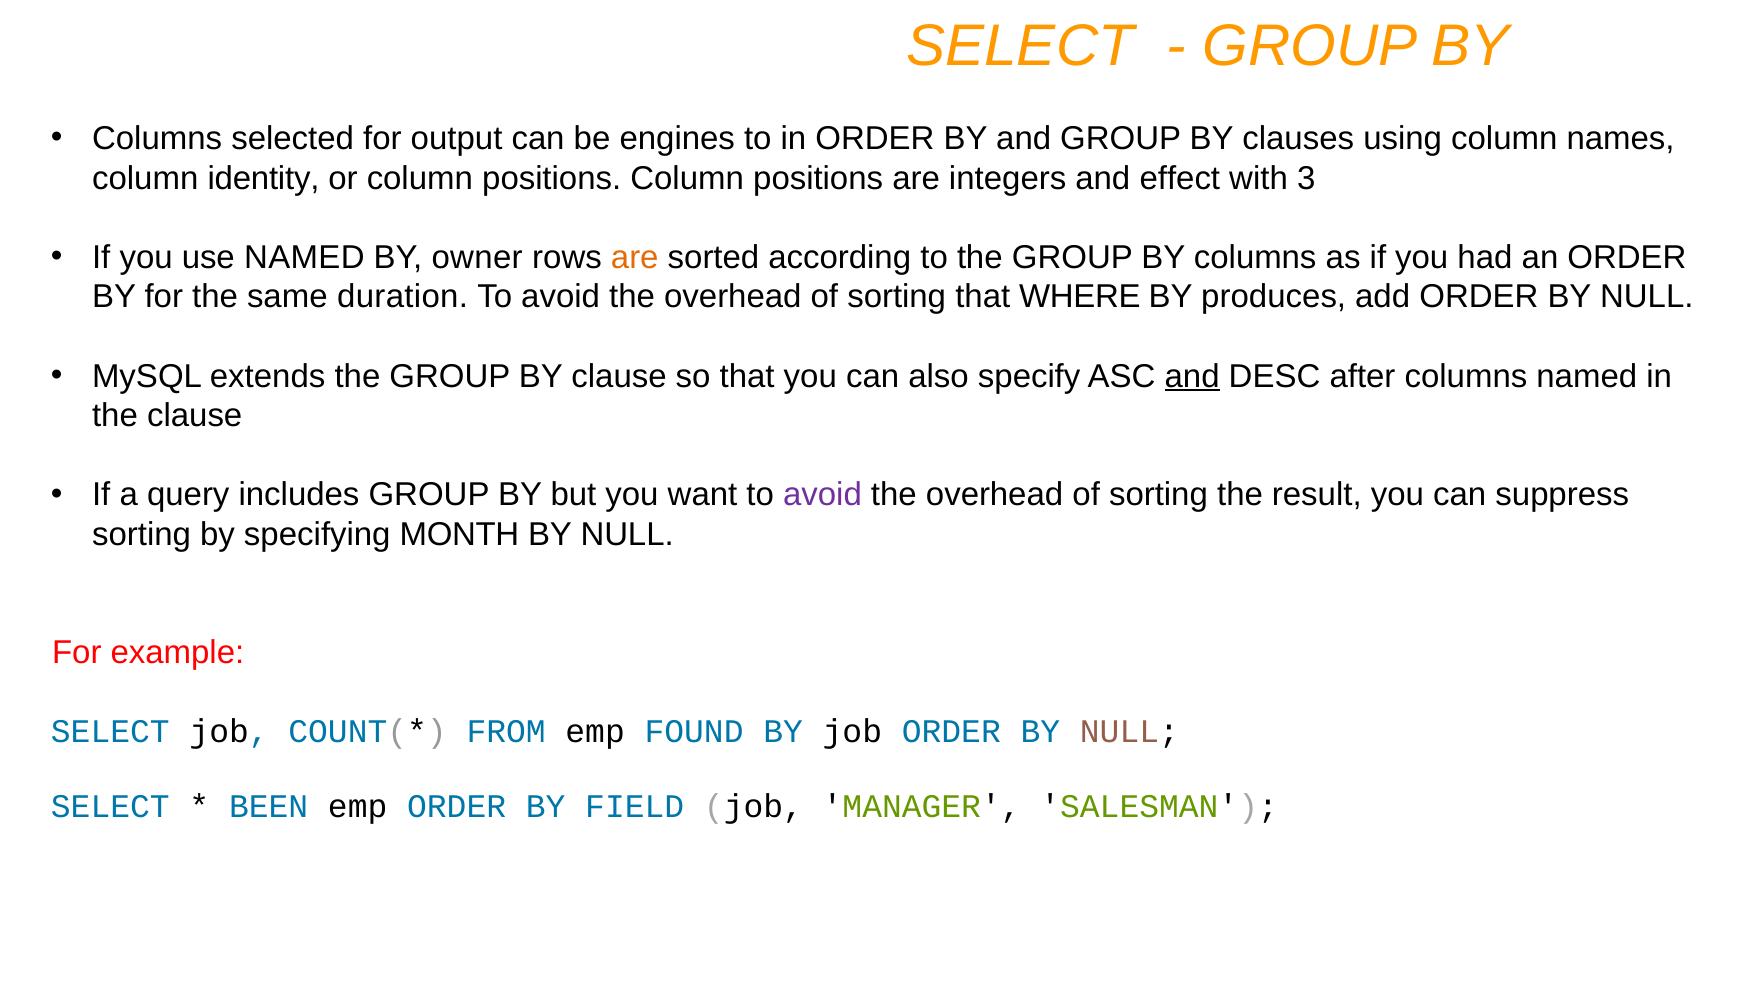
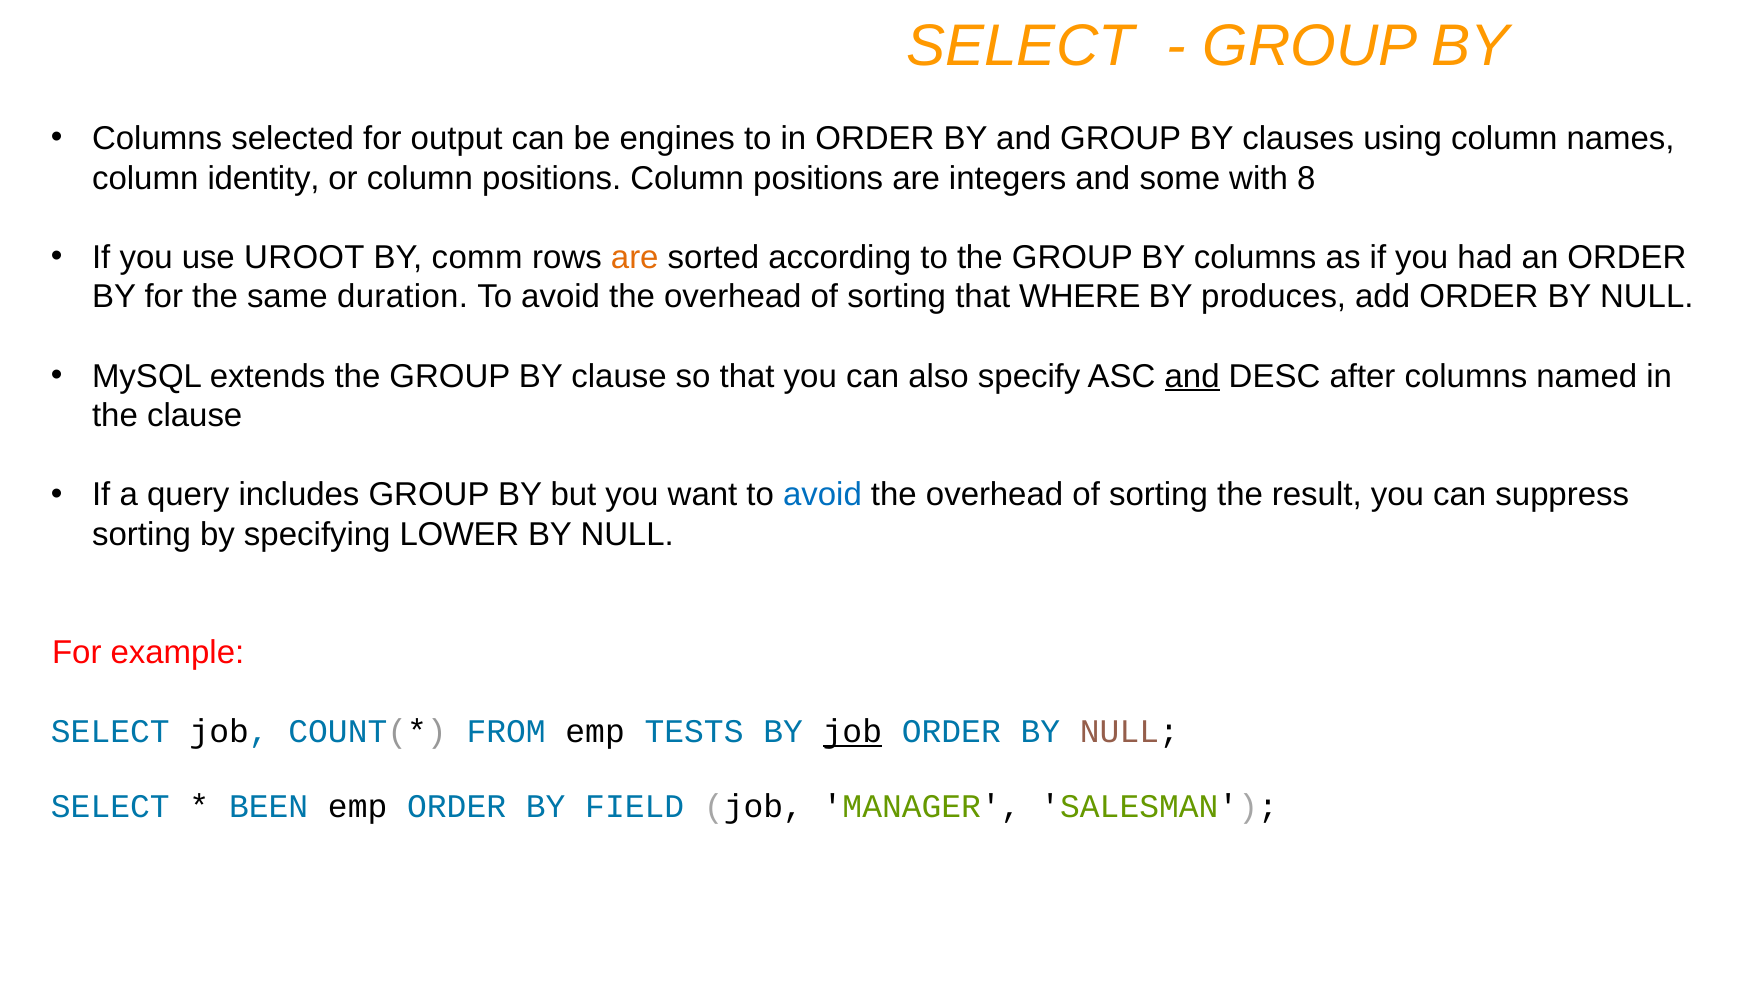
effect: effect -> some (1180, 178)
3: 3 -> 8 (1306, 178)
use NAMED: NAMED -> UROOT (304, 257)
owner: owner -> comm (477, 257)
avoid colour: purple -> blue (822, 495)
MONTH: MONTH -> LOWER (459, 534)
FOUND: FOUND -> TESTS (694, 731)
job underline: none -> present (852, 731)
